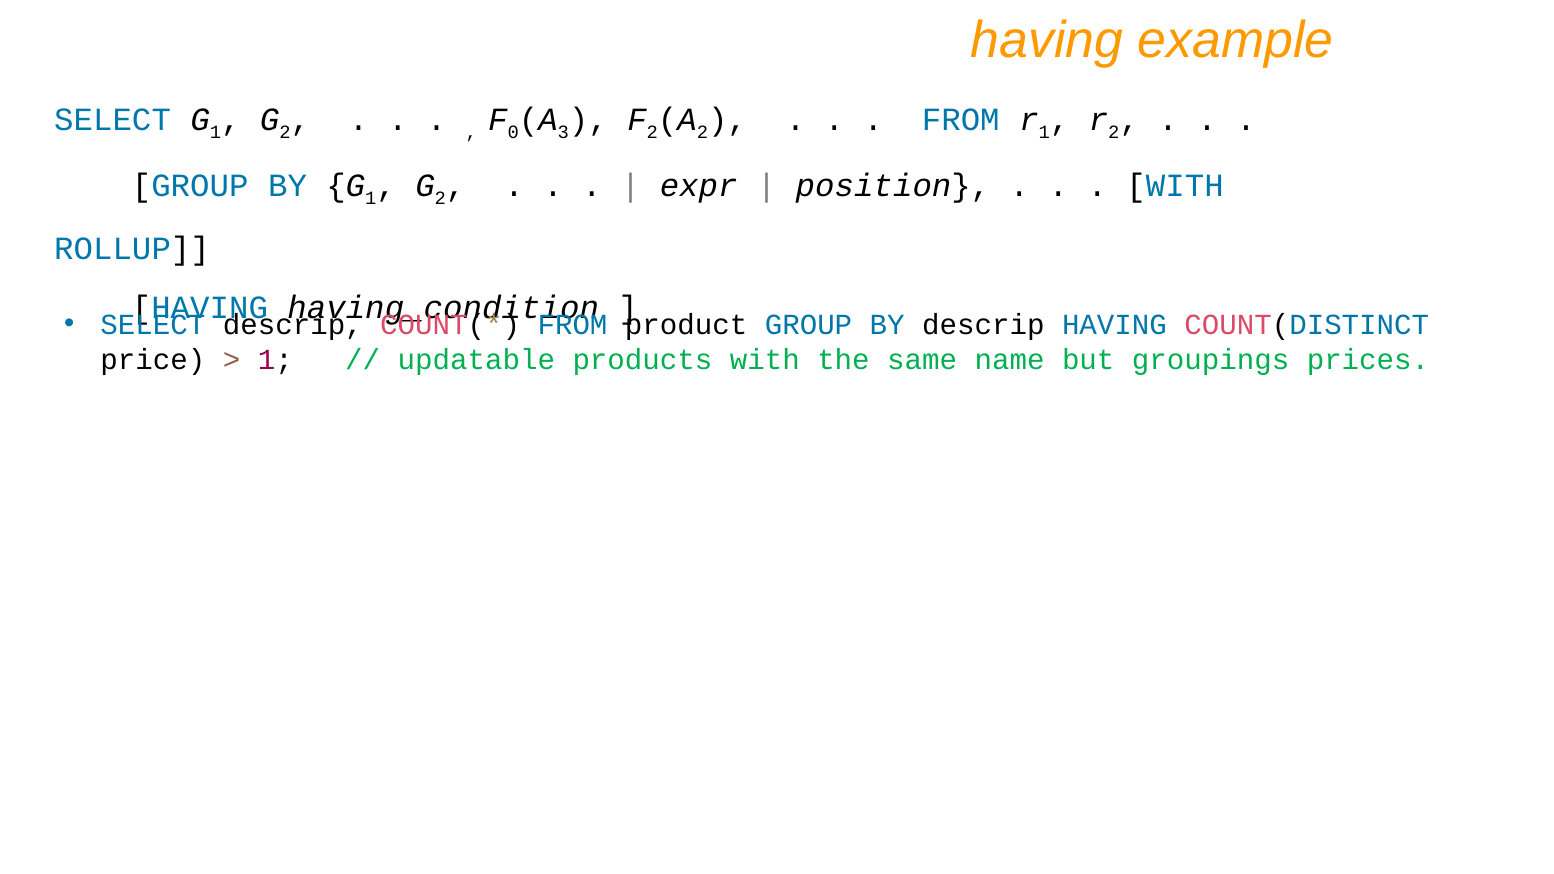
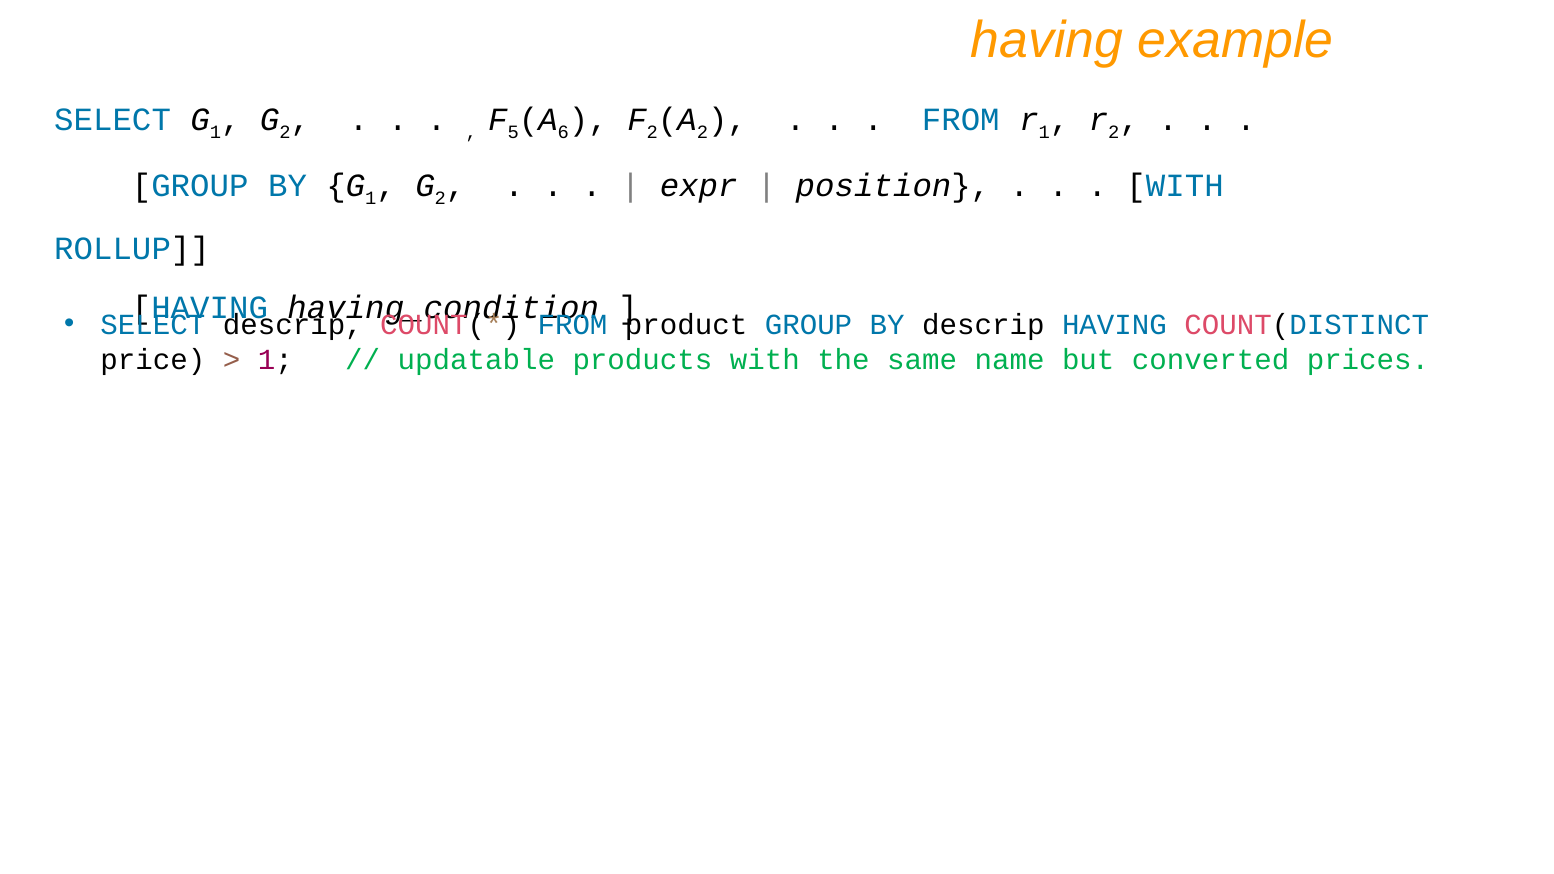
0: 0 -> 5 (513, 132)
3: 3 -> 6 (563, 132)
groupings: groupings -> converted (1211, 360)
